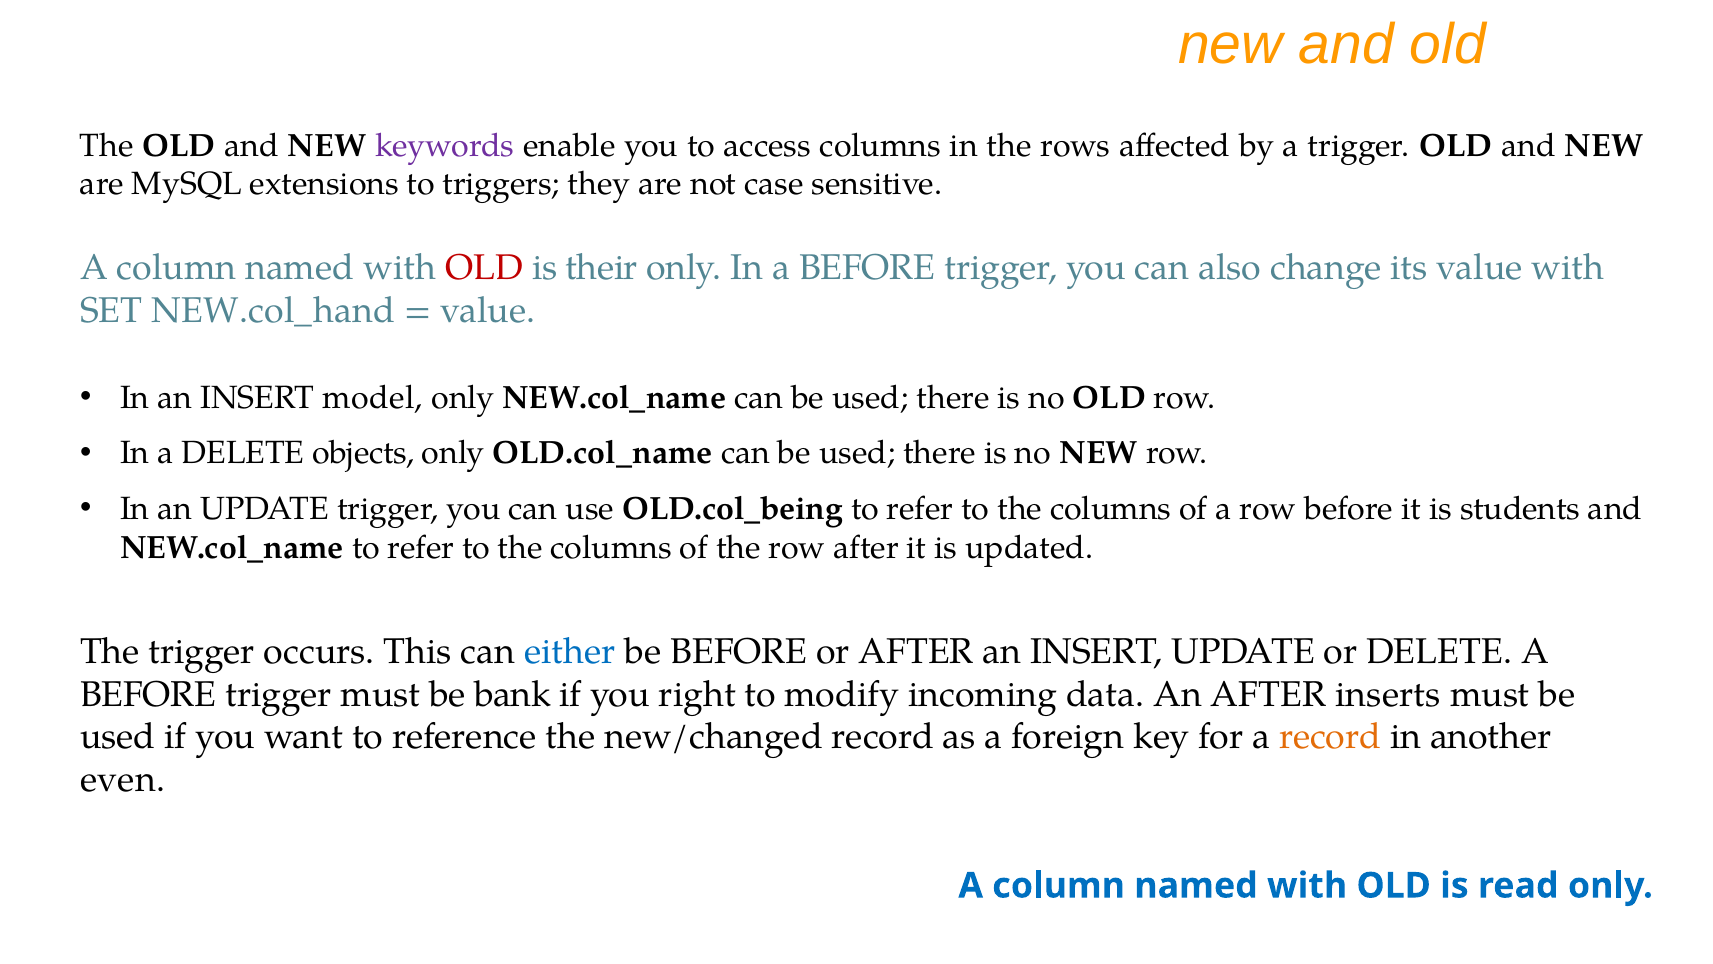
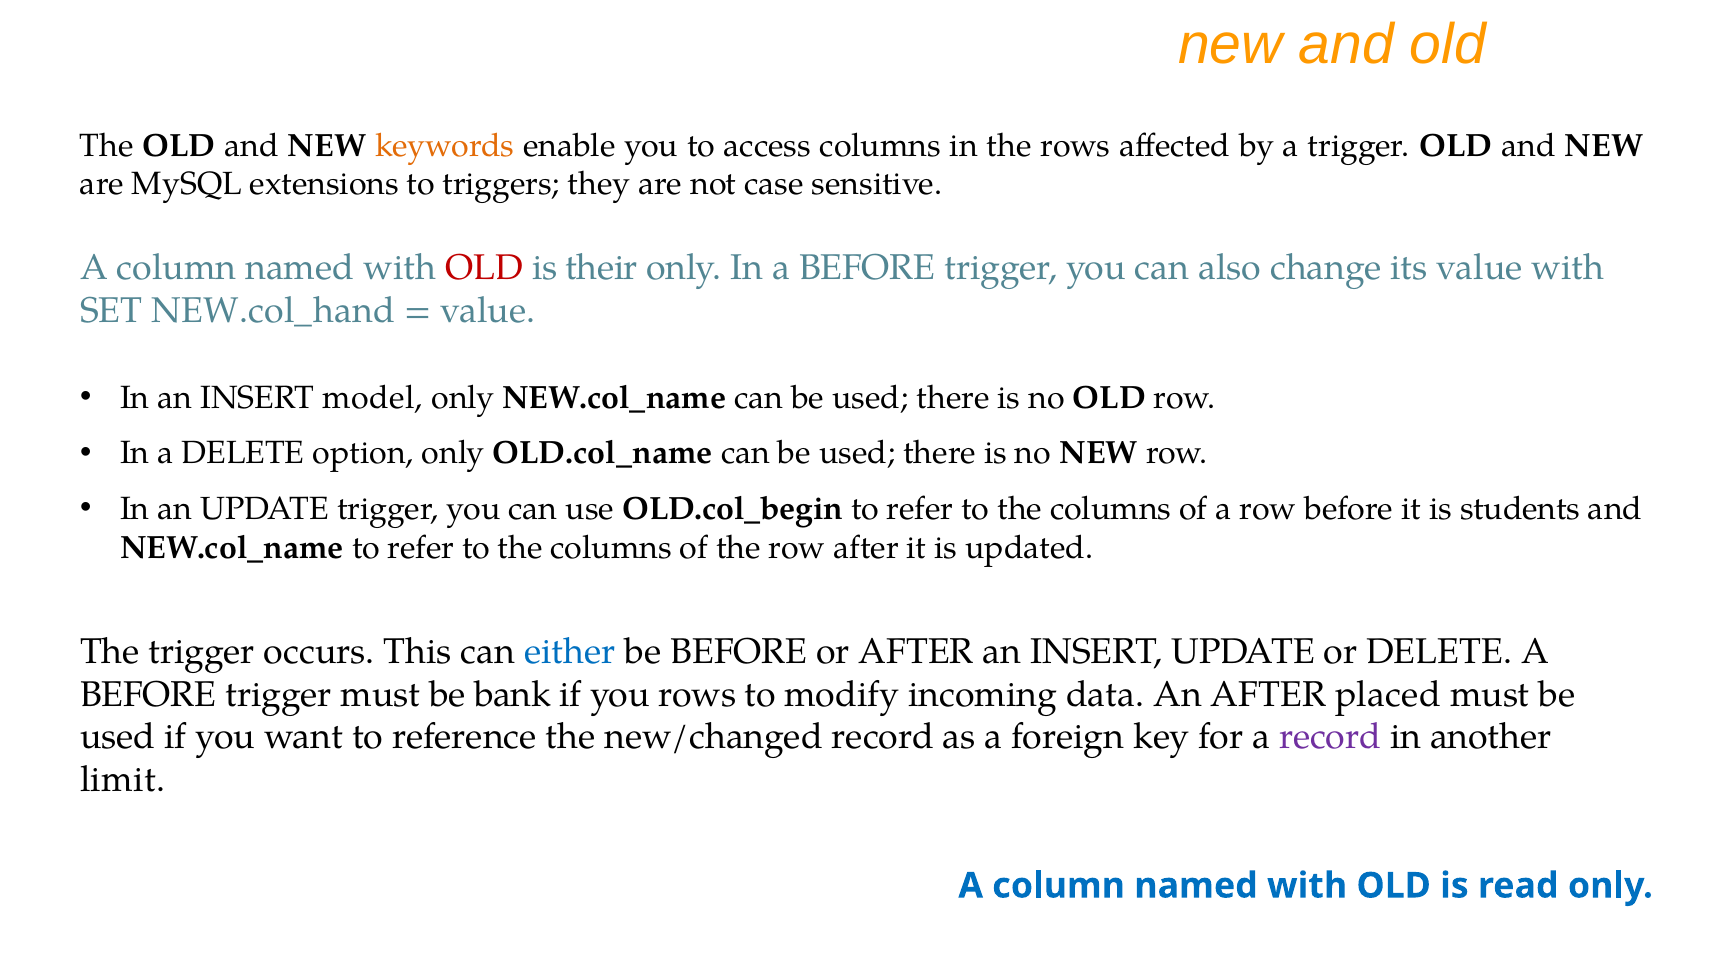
keywords colour: purple -> orange (445, 146)
objects: objects -> option (363, 453)
OLD.col_being: OLD.col_being -> OLD.col_begin (733, 509)
you right: right -> rows (698, 694)
inserts: inserts -> placed (1388, 694)
record colour: orange -> purple (1330, 737)
even: even -> limit (123, 780)
